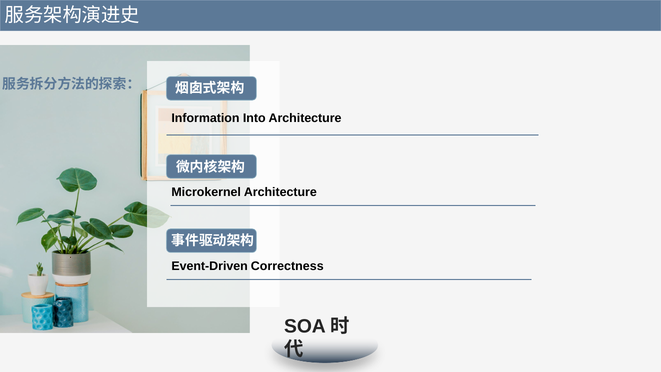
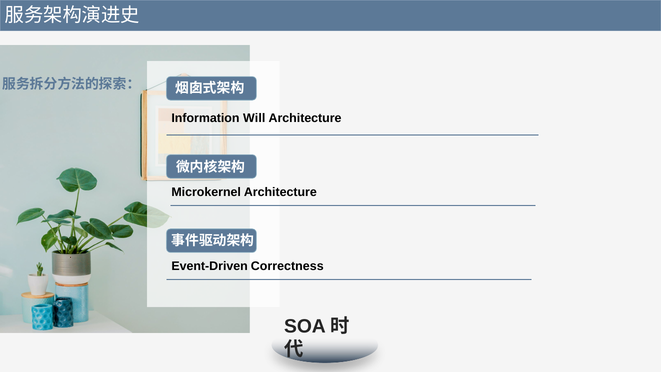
Into: Into -> Will (254, 118)
